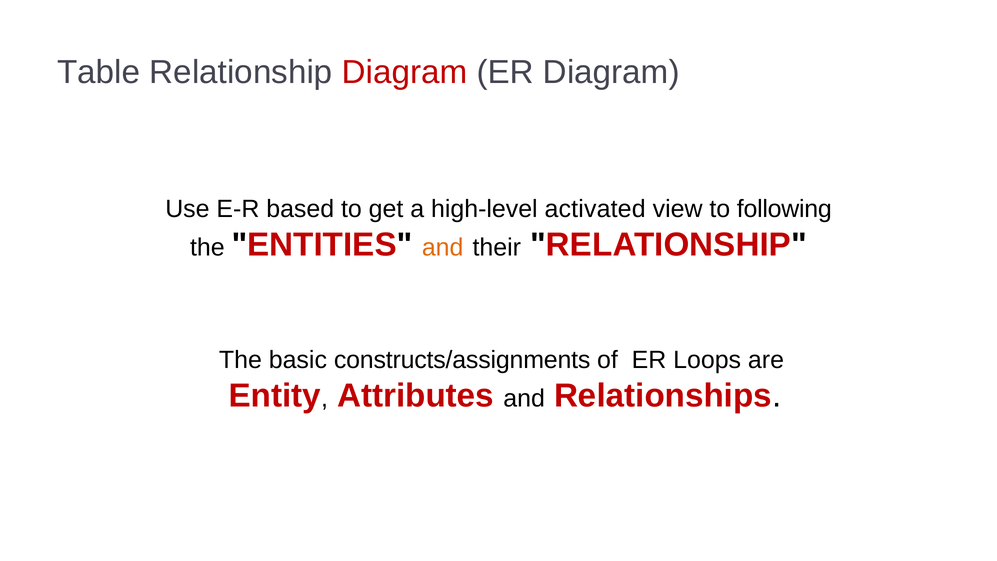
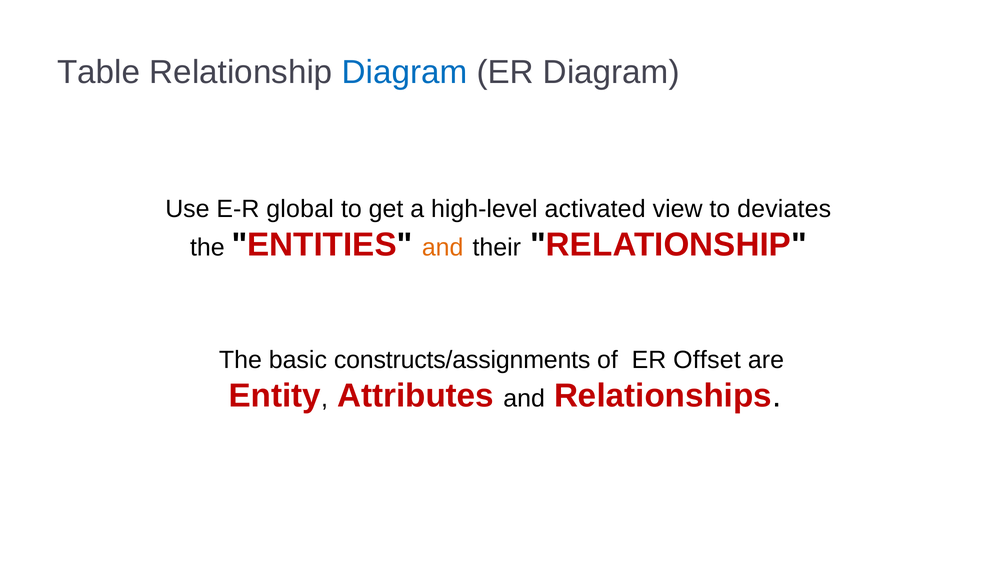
Diagram colour: red -> blue (404, 72)
based: based -> global (300, 209)
following: following -> deviates (784, 209)
Loops: Loops -> Offset (707, 360)
